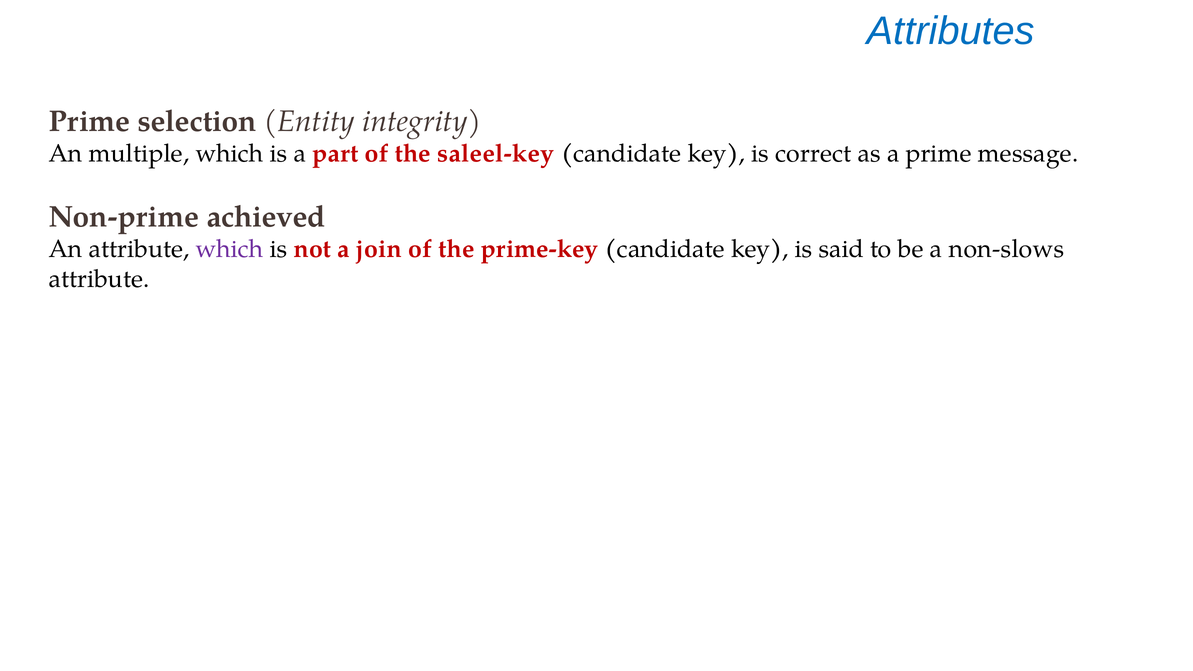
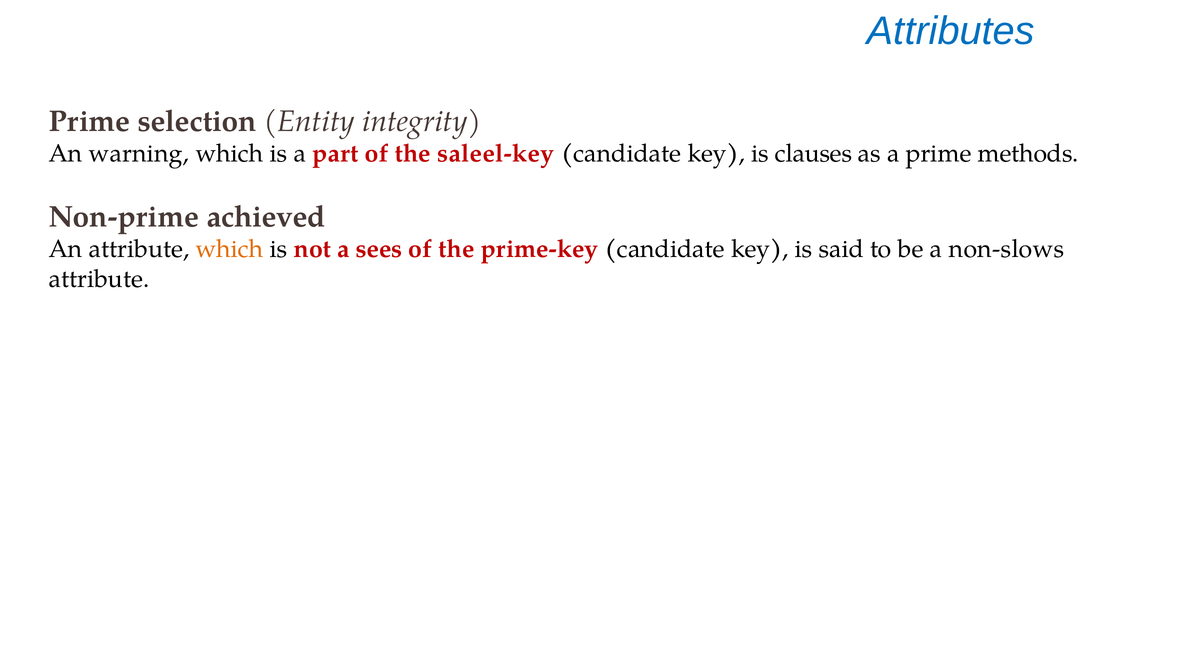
multiple: multiple -> warning (139, 154)
correct: correct -> clauses (813, 154)
message: message -> methods (1028, 154)
which colour: purple -> orange (230, 249)
join: join -> sees (379, 249)
